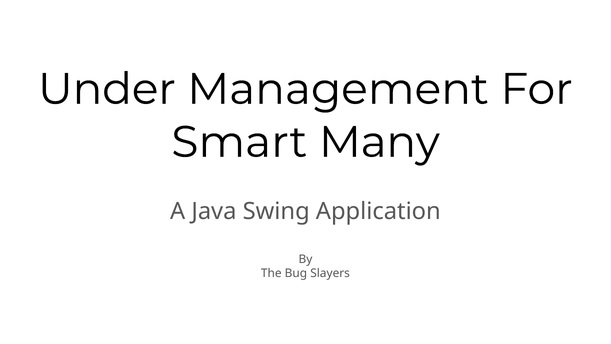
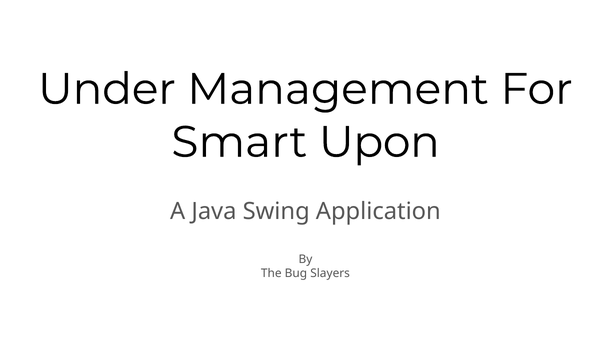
Many: Many -> Upon (379, 142)
